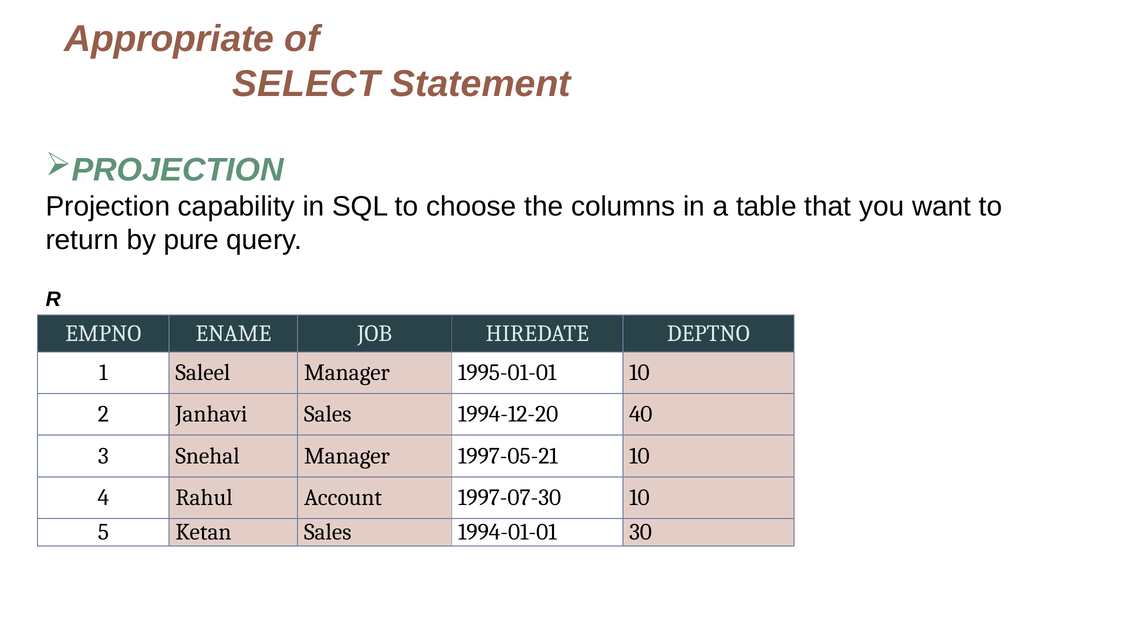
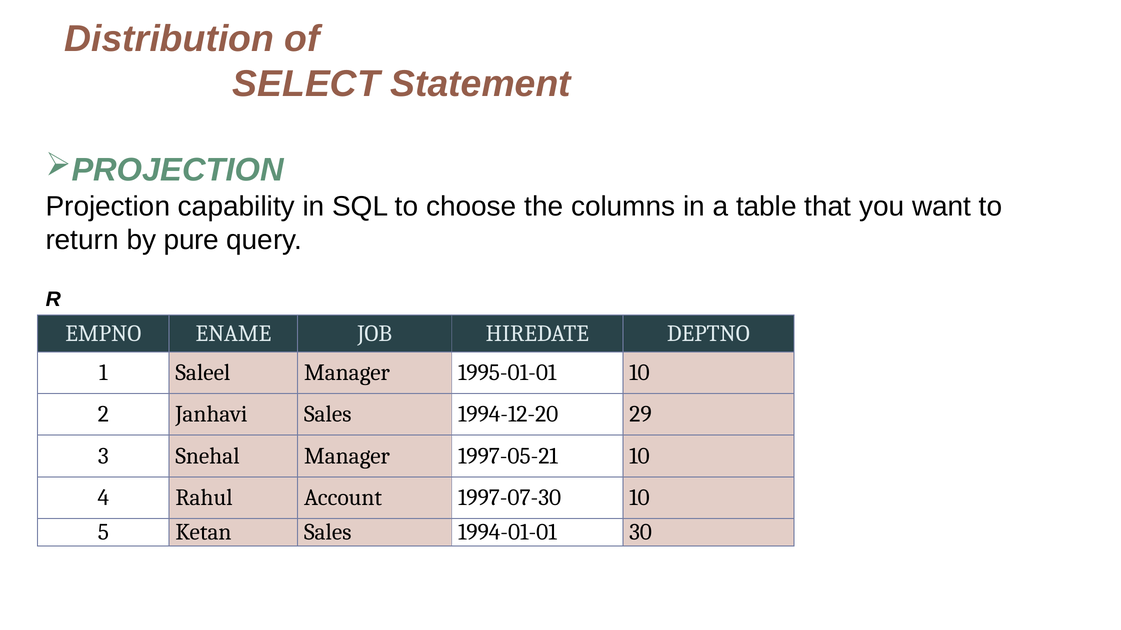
Appropriate: Appropriate -> Distribution (169, 39)
40: 40 -> 29 (641, 415)
